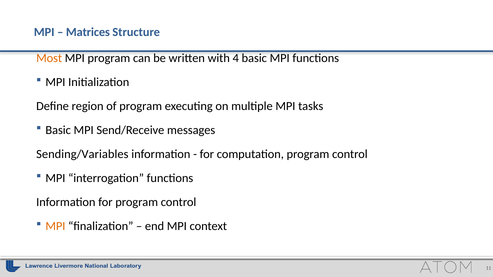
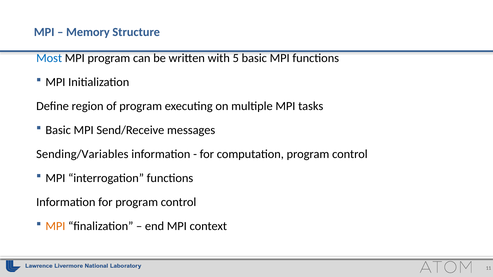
Matrices: Matrices -> Memory (88, 32)
Most colour: orange -> blue (49, 58)
4: 4 -> 5 (236, 58)
